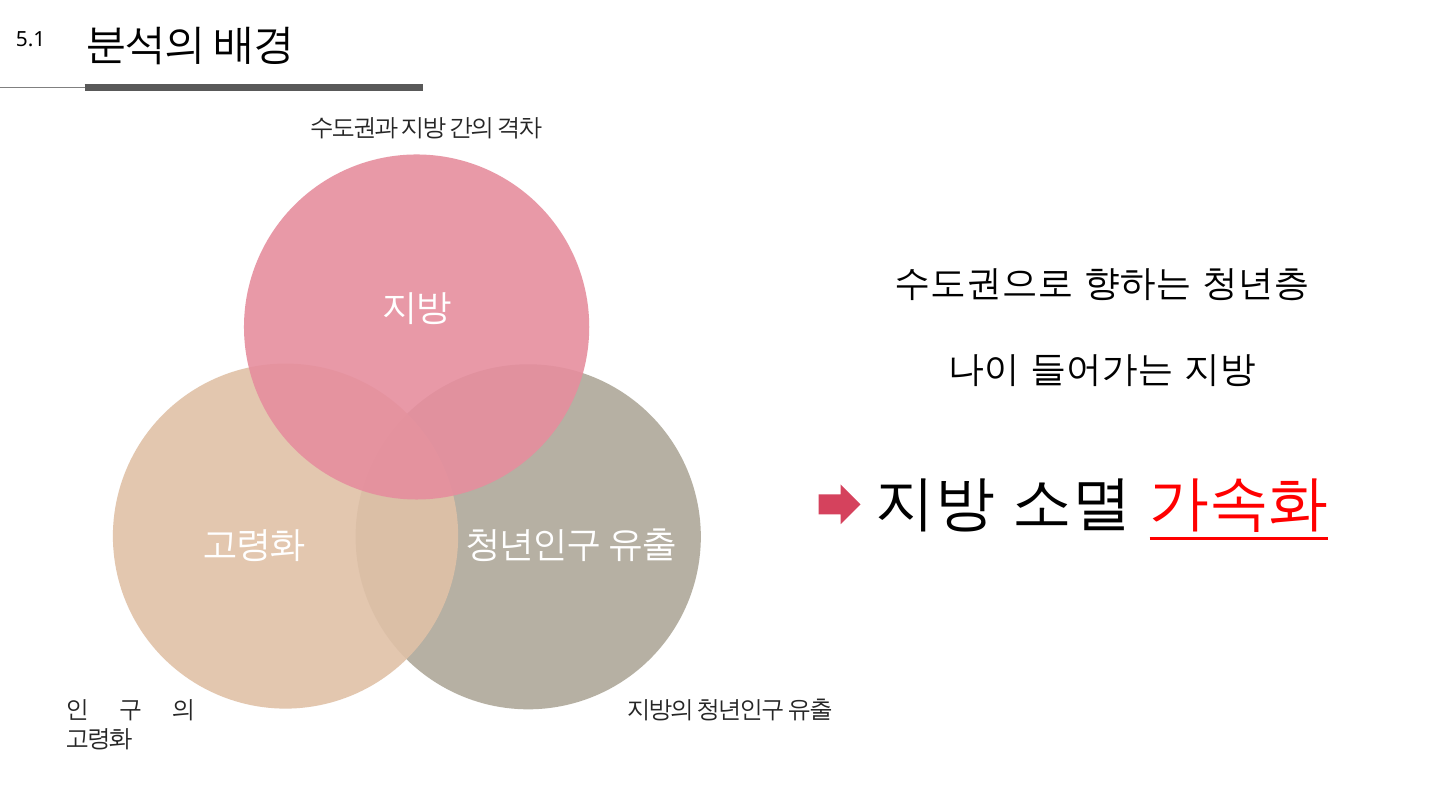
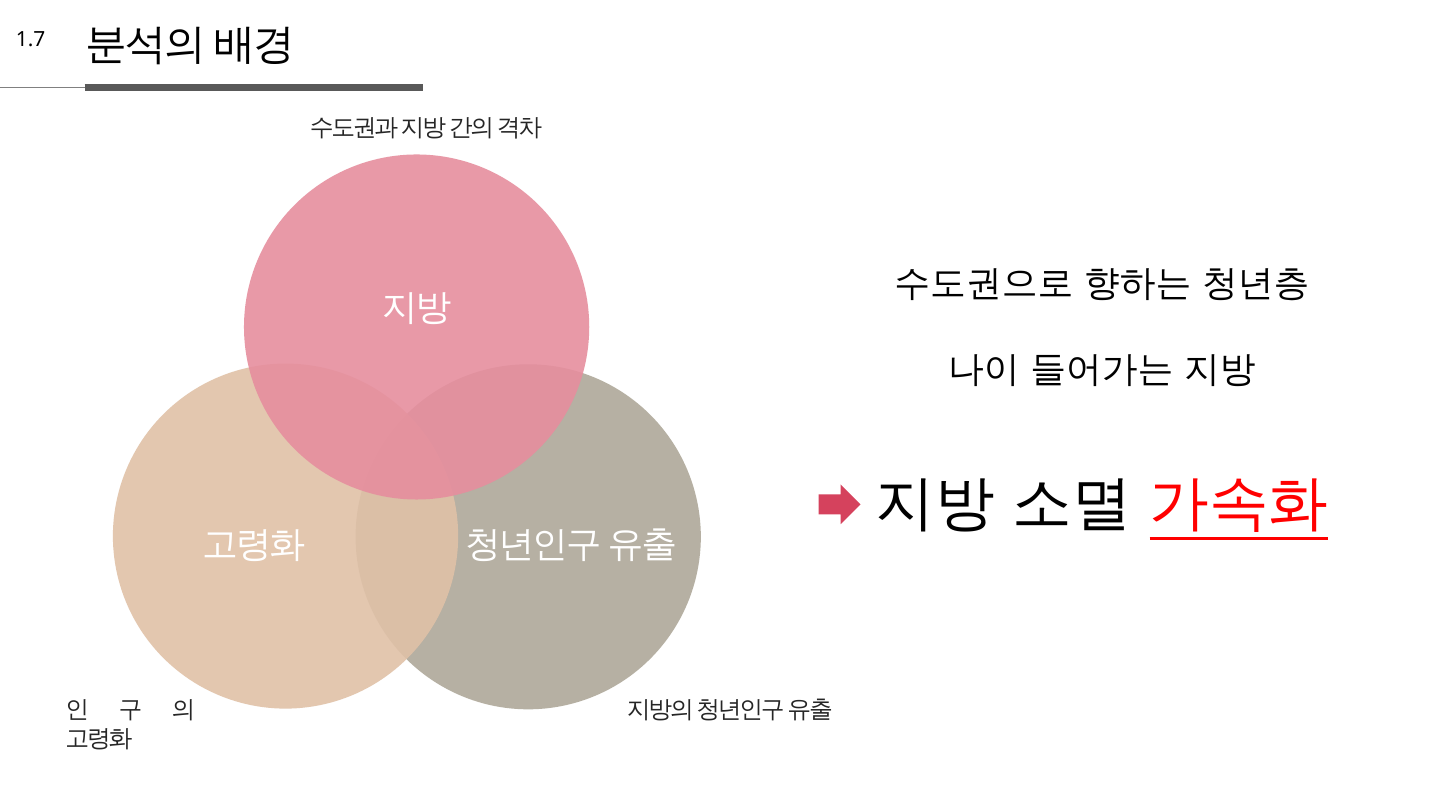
5.1: 5.1 -> 1.7 (31, 40)
